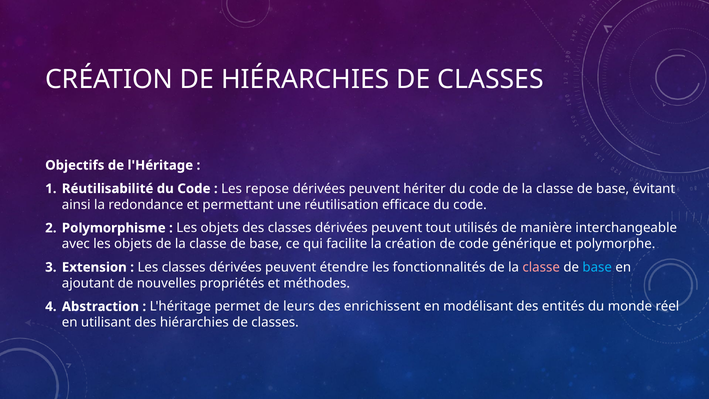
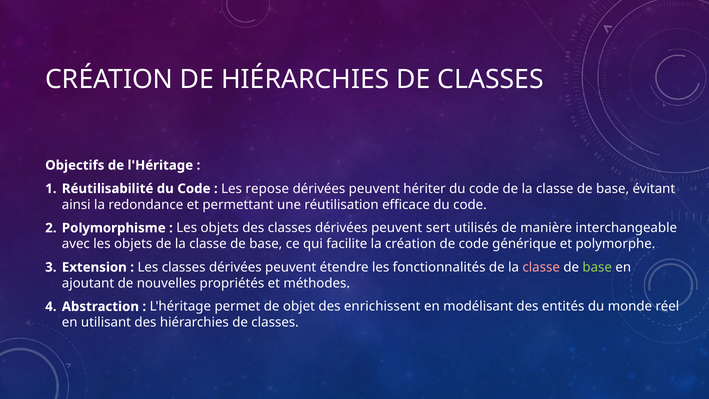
tout: tout -> sert (438, 228)
base colour: light blue -> light green (597, 267)
leurs: leurs -> objet (299, 306)
